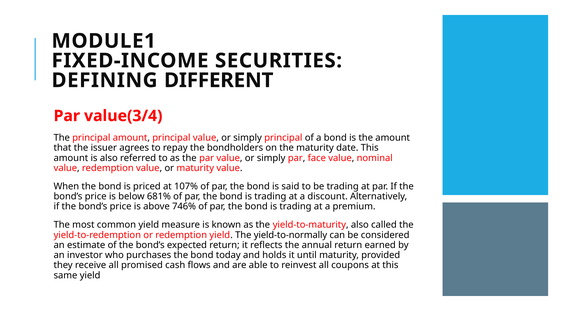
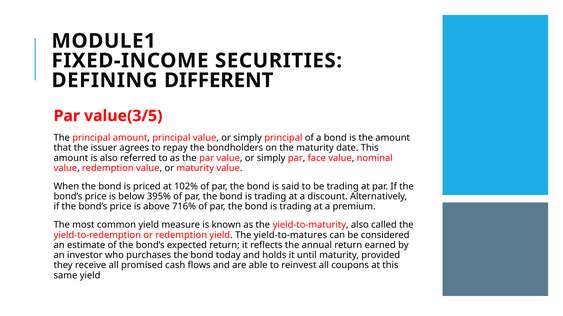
value(3/4: value(3/4 -> value(3/5 (123, 116)
107%: 107% -> 102% (186, 187)
681%: 681% -> 395% (159, 197)
746%: 746% -> 716% (184, 207)
yield-to-normally: yield-to-normally -> yield-to-matures (290, 235)
